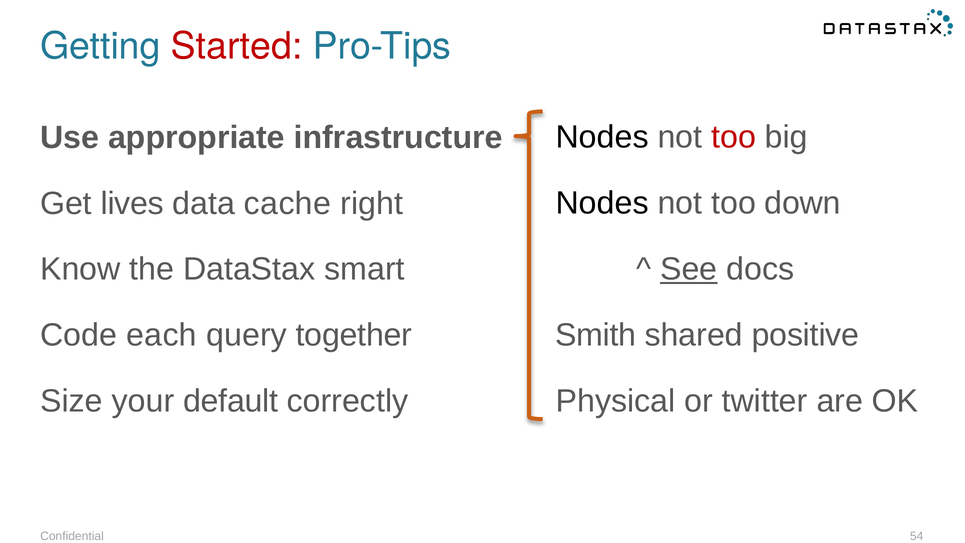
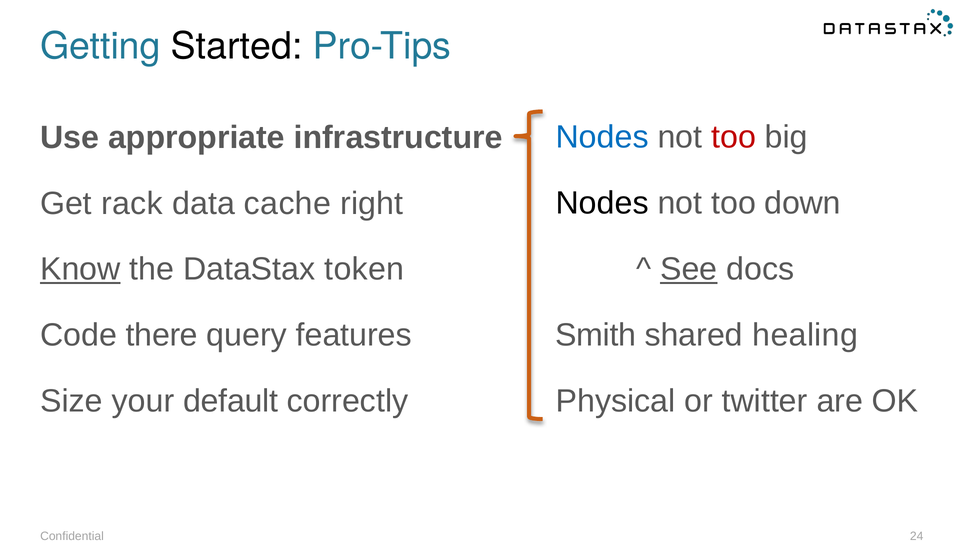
Started colour: red -> black (237, 46)
Nodes colour: black -> blue (602, 137)
lives: lives -> rack (132, 203)
Know underline: none -> present (80, 269)
smart: smart -> token (364, 269)
positive: positive -> healing (805, 335)
each: each -> there (162, 335)
together: together -> features (354, 335)
54: 54 -> 24 (917, 536)
